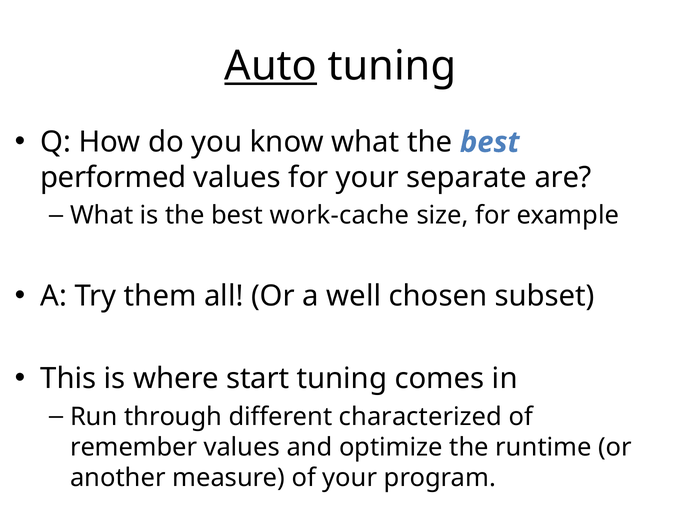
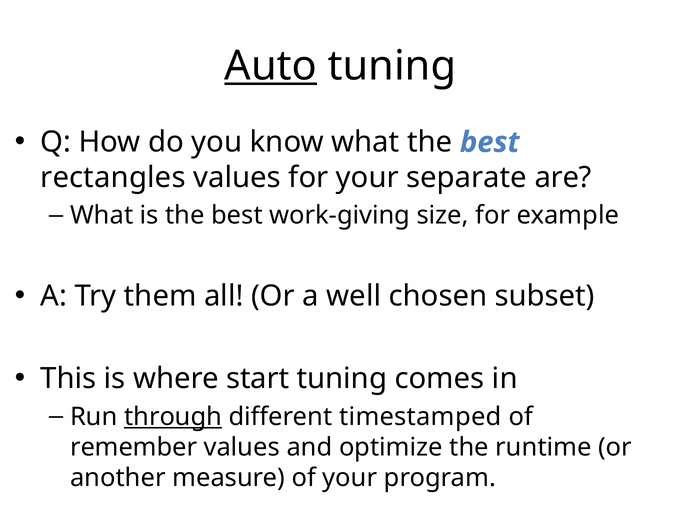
performed: performed -> rectangles (113, 177)
work-cache: work-cache -> work-giving (340, 215)
through underline: none -> present (173, 416)
characterized: characterized -> timestamped (420, 416)
